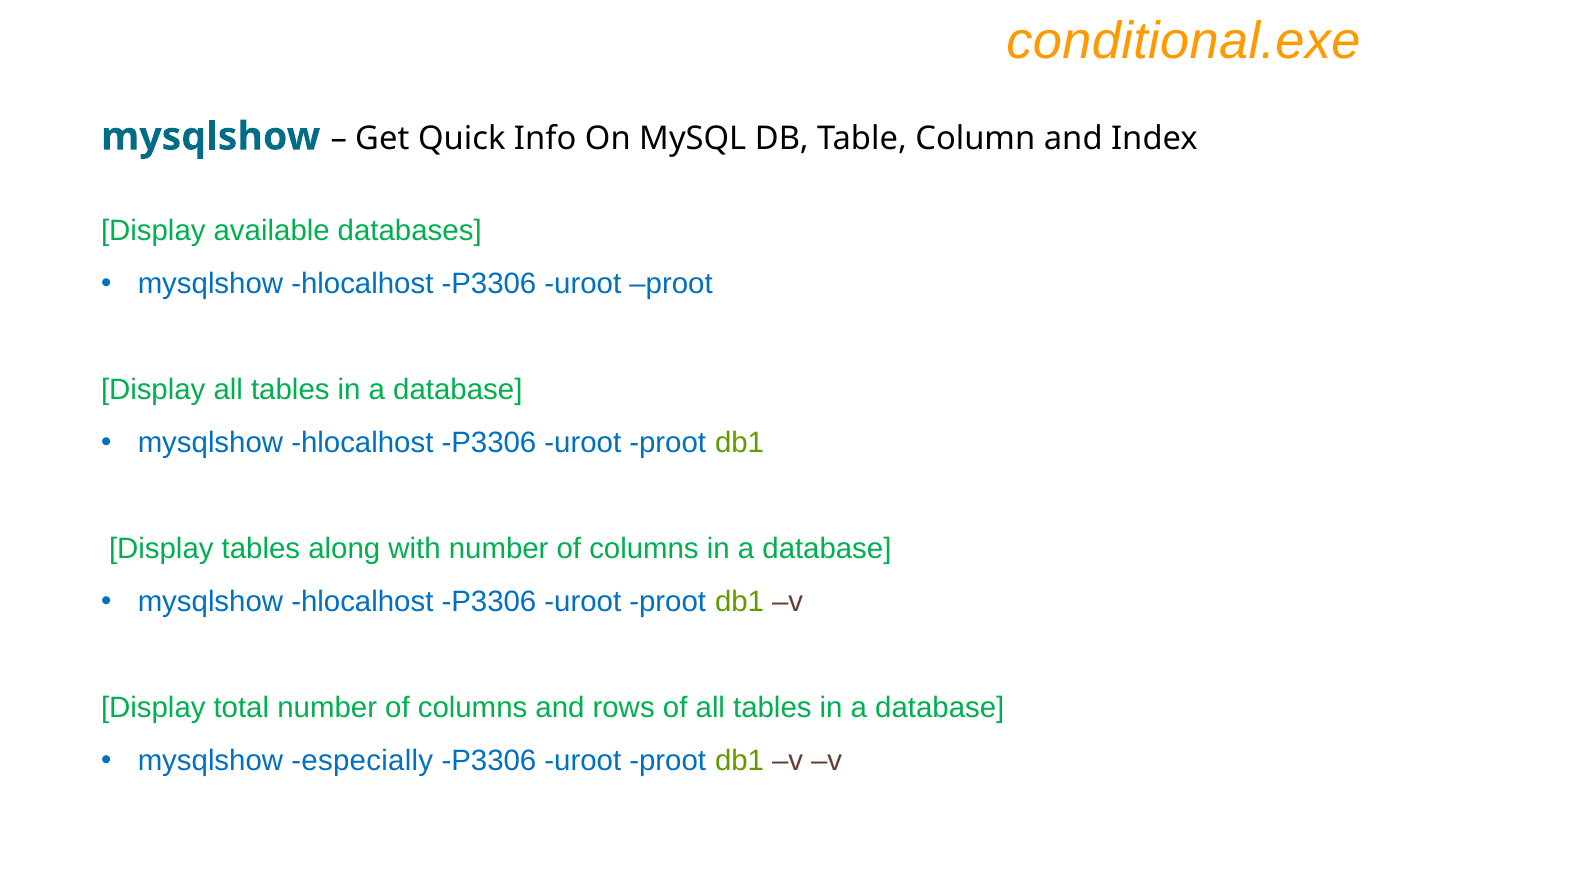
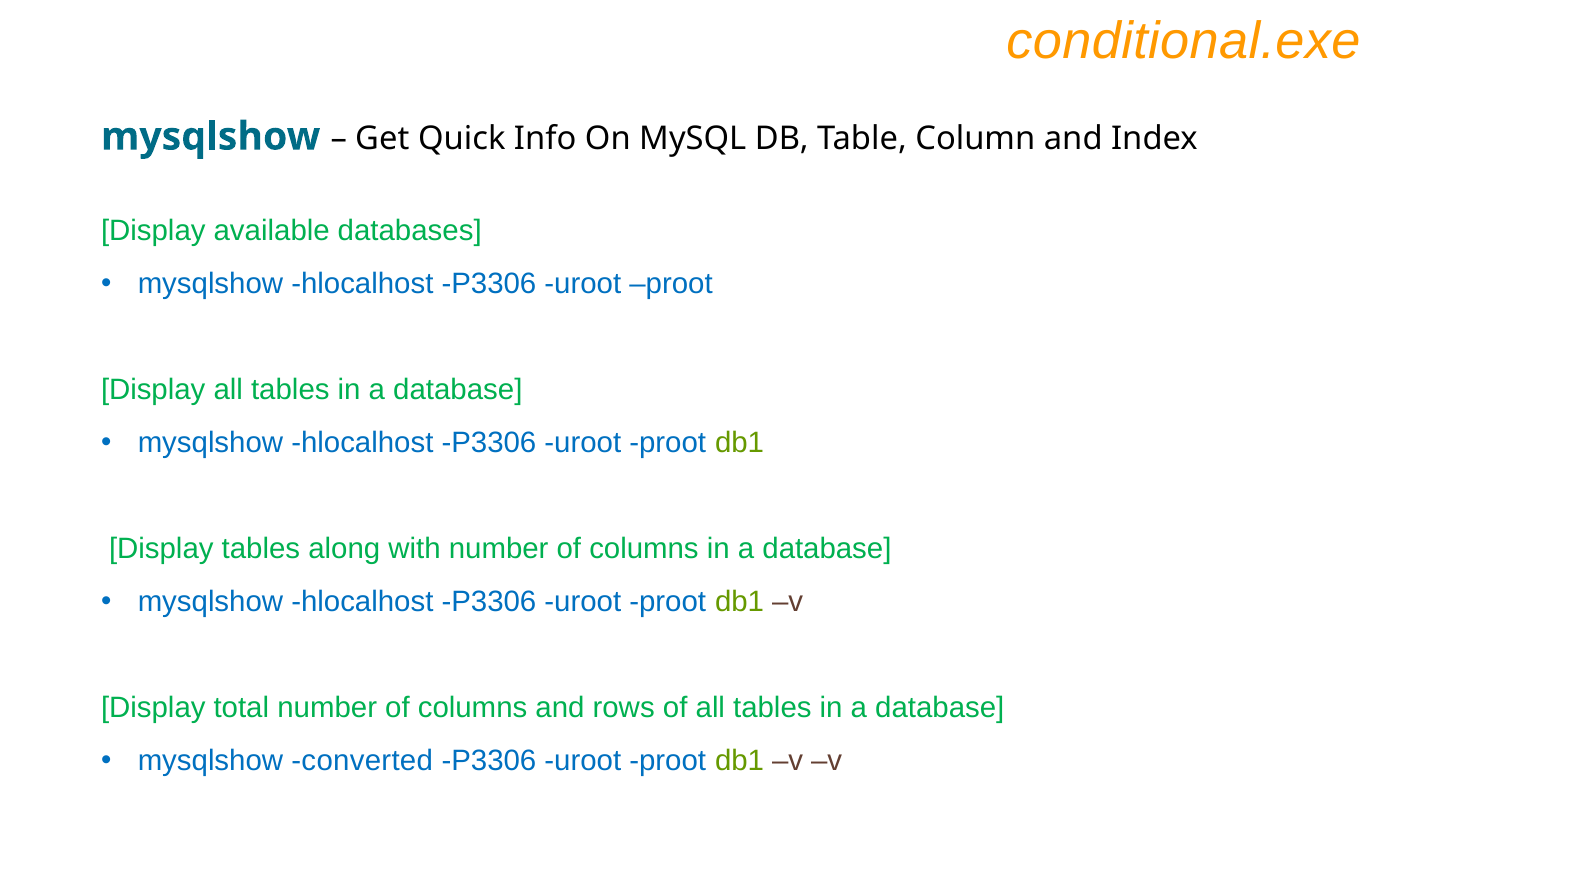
especially: especially -> converted (362, 761)
